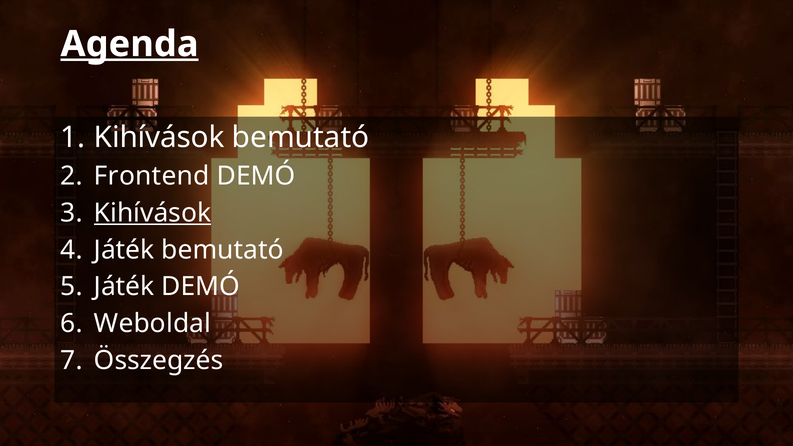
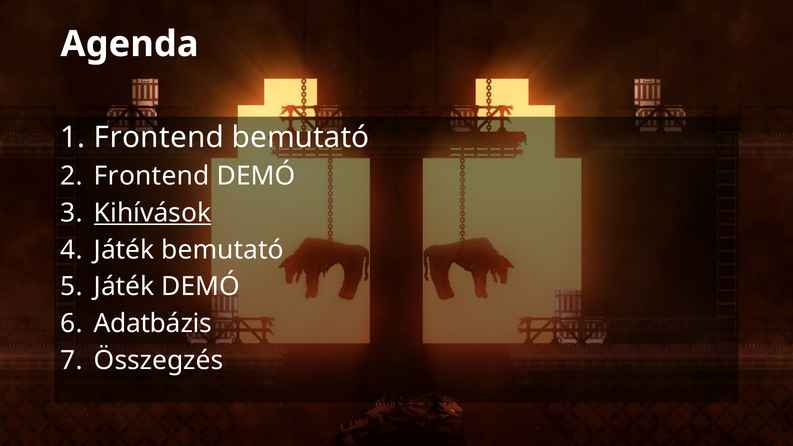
Agenda underline: present -> none (130, 44)
Kihívások: Kihívások -> Frontend (159, 138)
Weboldal: Weboldal -> Adatbázis (153, 324)
